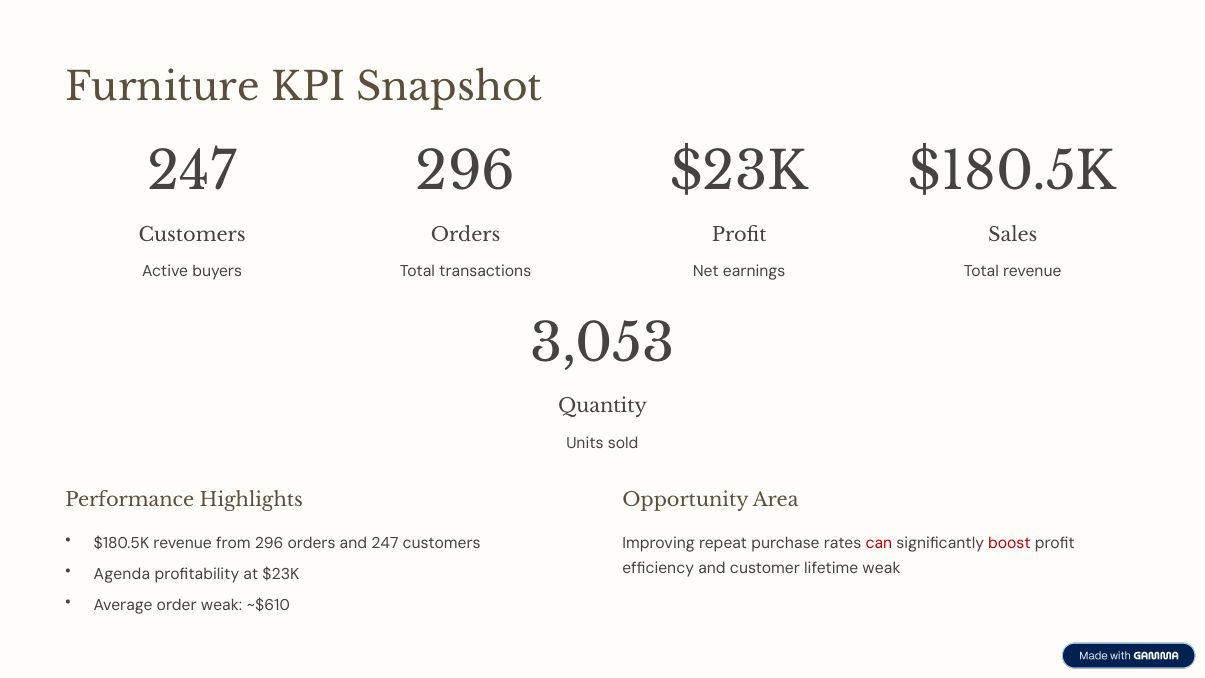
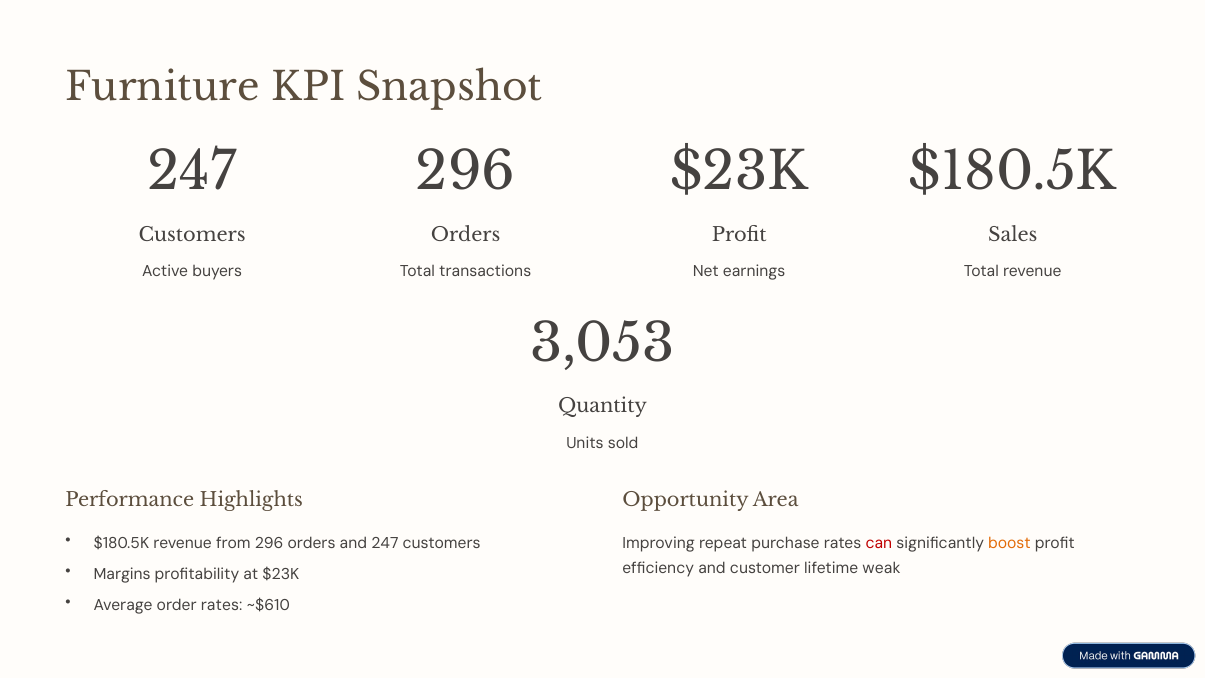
boost colour: red -> orange (1009, 543)
Agenda: Agenda -> Margins (122, 574)
order weak: weak -> rates (222, 605)
